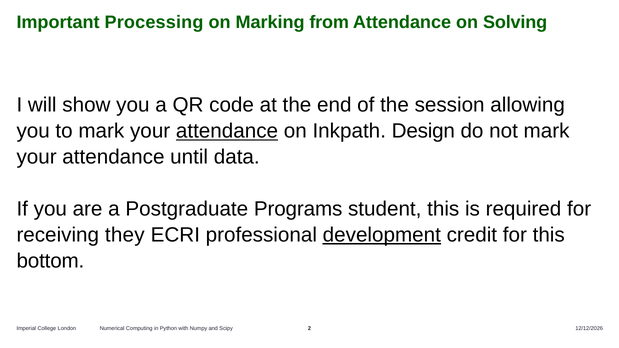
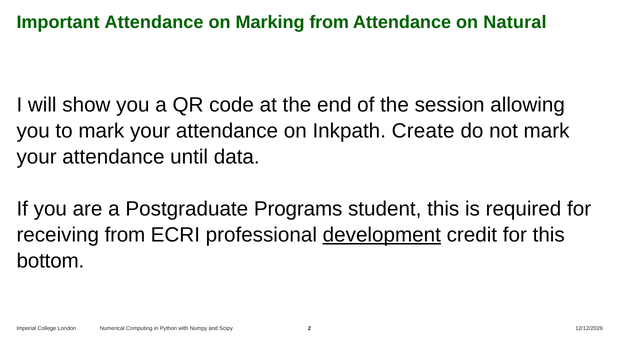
Important Processing: Processing -> Attendance (154, 22)
Solving: Solving -> Natural (515, 22)
attendance underline: present -> none (227, 131)
Design: Design -> Create (423, 131)
receiving they: they -> from (125, 235)
